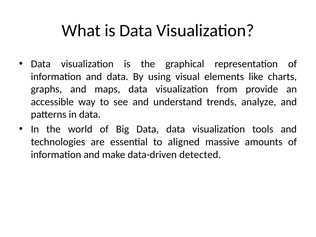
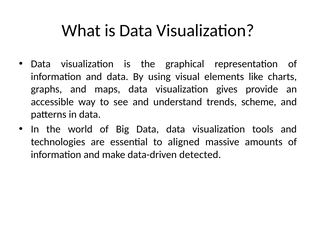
from: from -> gives (227, 89)
analyze: analyze -> scheme (259, 102)
